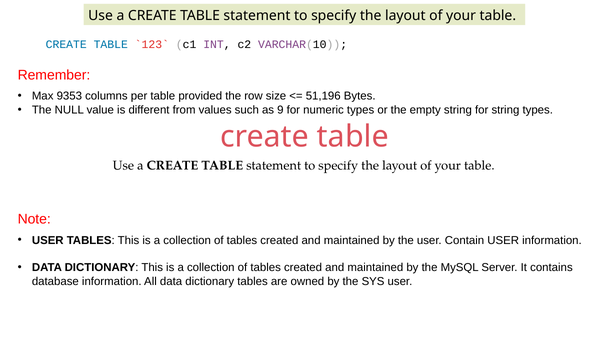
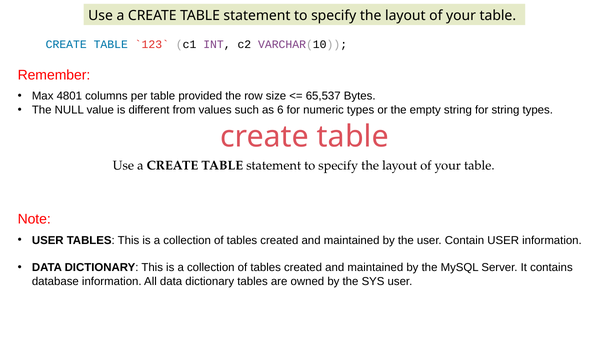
9353: 9353 -> 4801 (69, 96)
51,196: 51,196 -> 65,537 (323, 96)
9: 9 -> 6 (280, 110)
